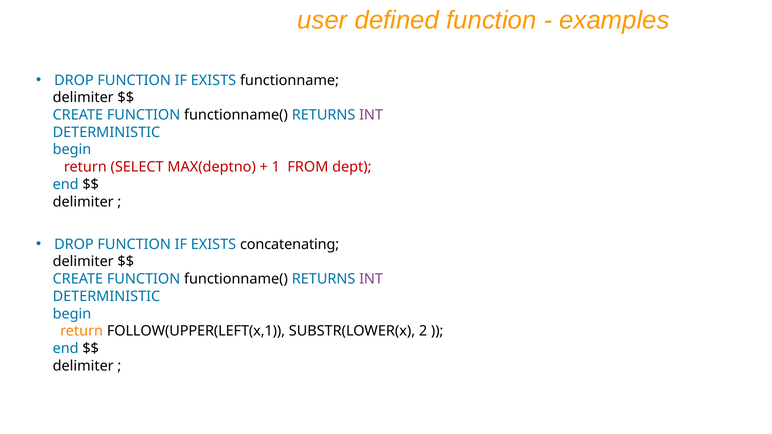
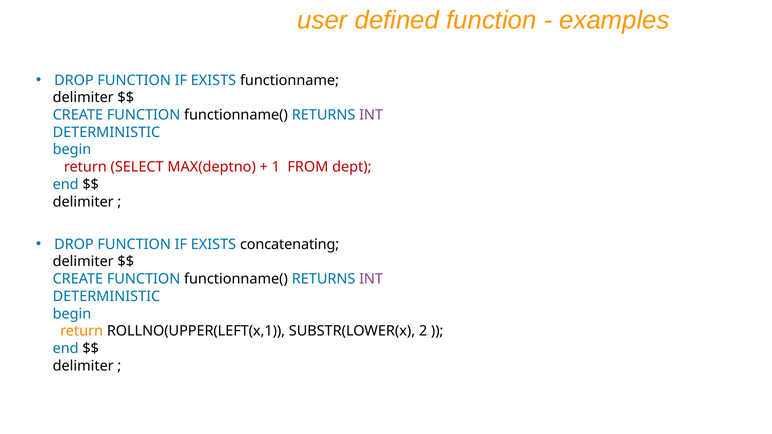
FOLLOW(UPPER(LEFT(x,1: FOLLOW(UPPER(LEFT(x,1 -> ROLLNO(UPPER(LEFT(x,1 (196, 331)
